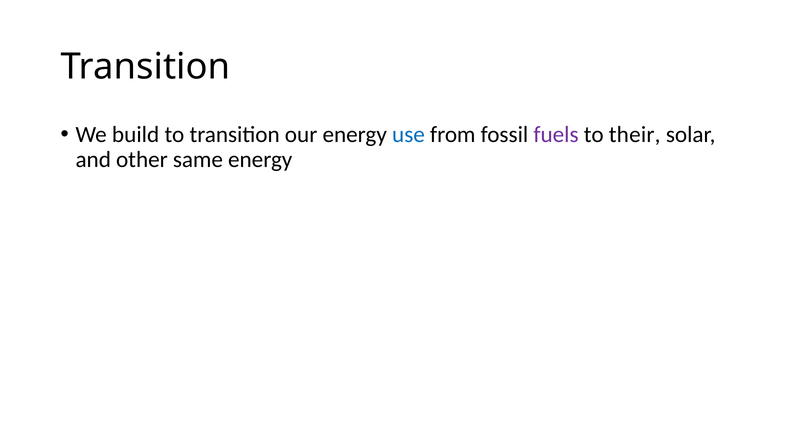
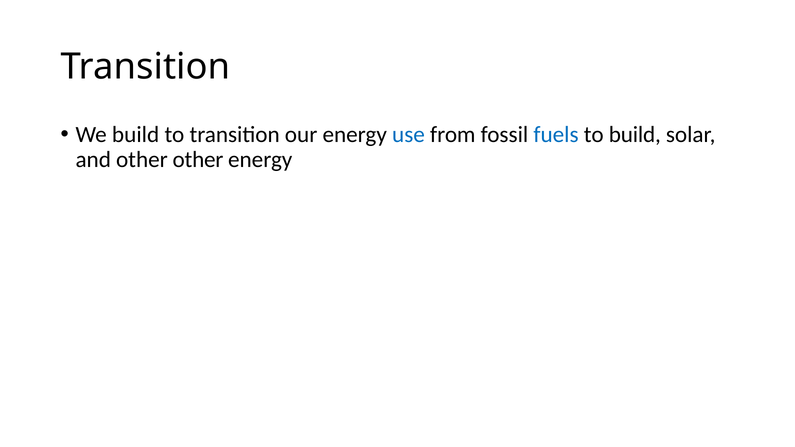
fuels colour: purple -> blue (556, 134)
to their: their -> build (635, 134)
other same: same -> other (198, 159)
